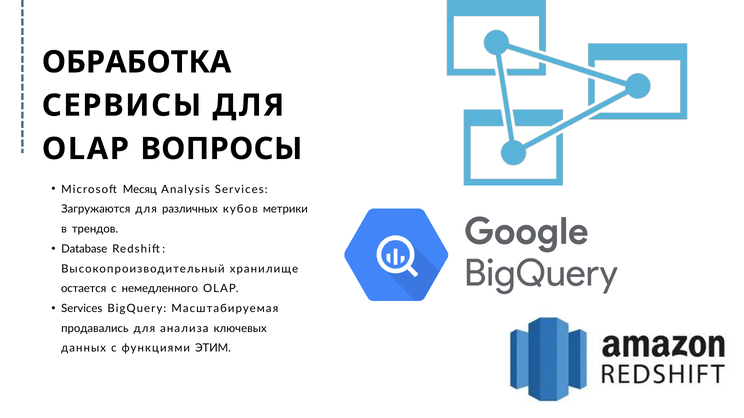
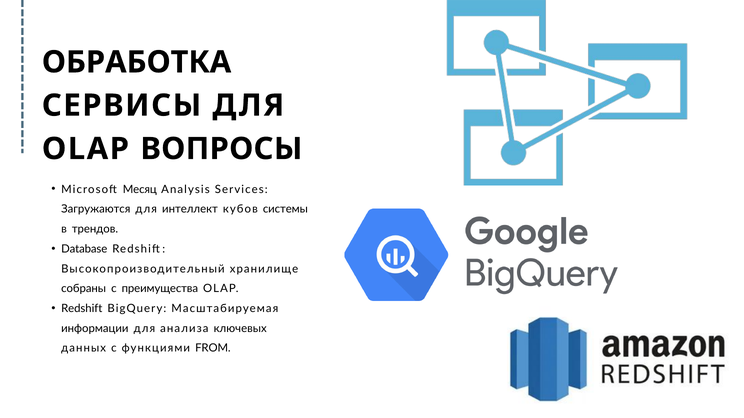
различных: различных -> интеллект (190, 209)
метрики: метрики -> системы (285, 209)
остается: остается -> собраны (84, 289)
немедленного: немедленного -> преимущества (160, 289)
Services: Services -> Redshift (82, 309)
продавались: продавались -> информации (95, 329)
ЭТИМ: ЭТИМ -> FROM (213, 349)
